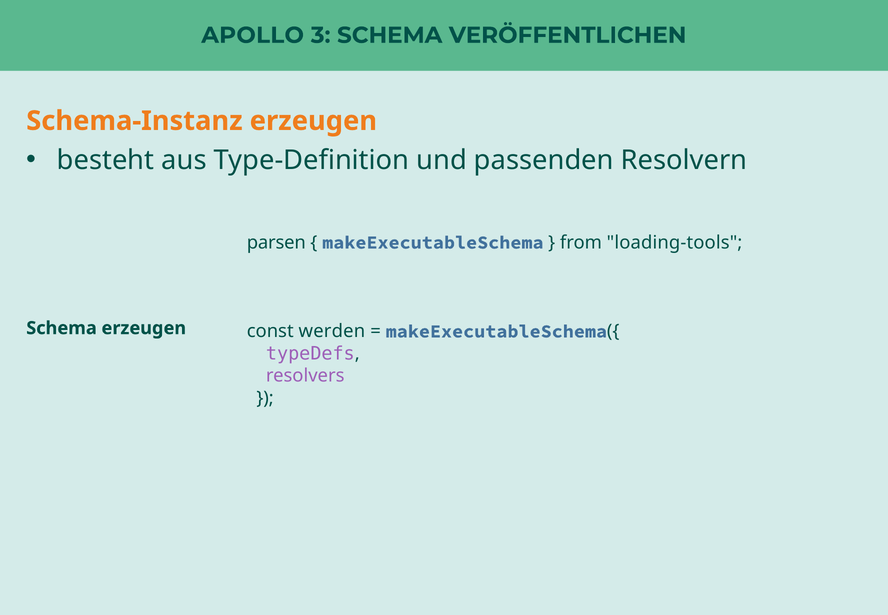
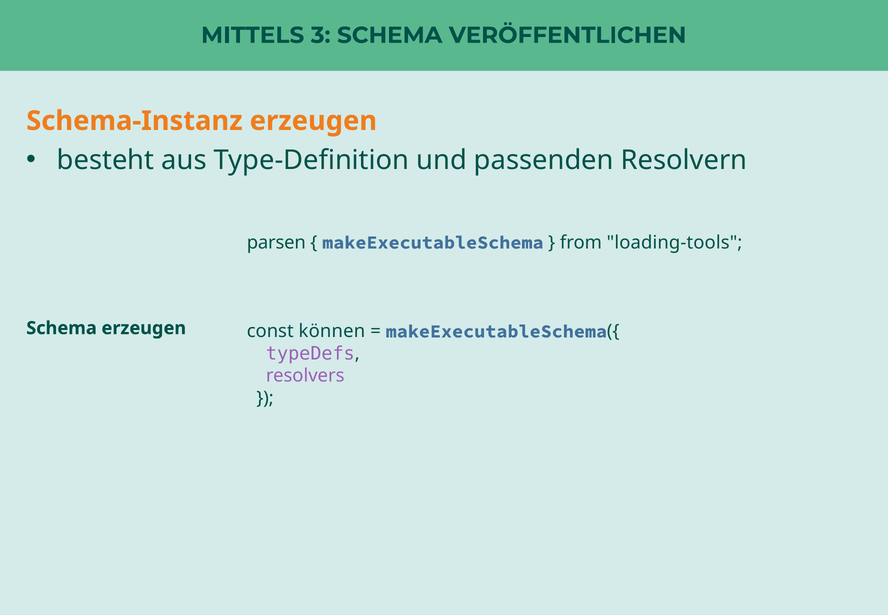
APOLLO: APOLLO -> MITTELS (253, 35)
werden: werden -> können (332, 331)
